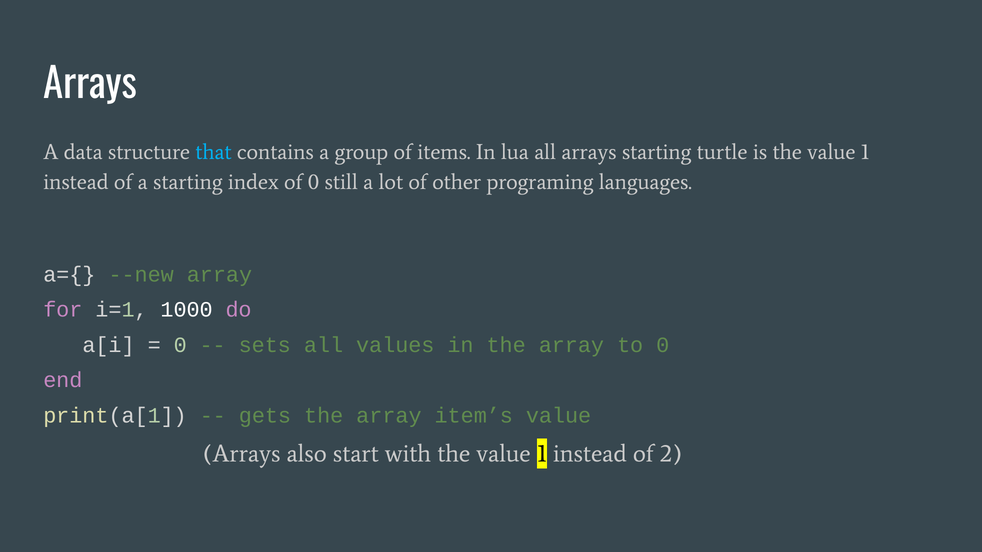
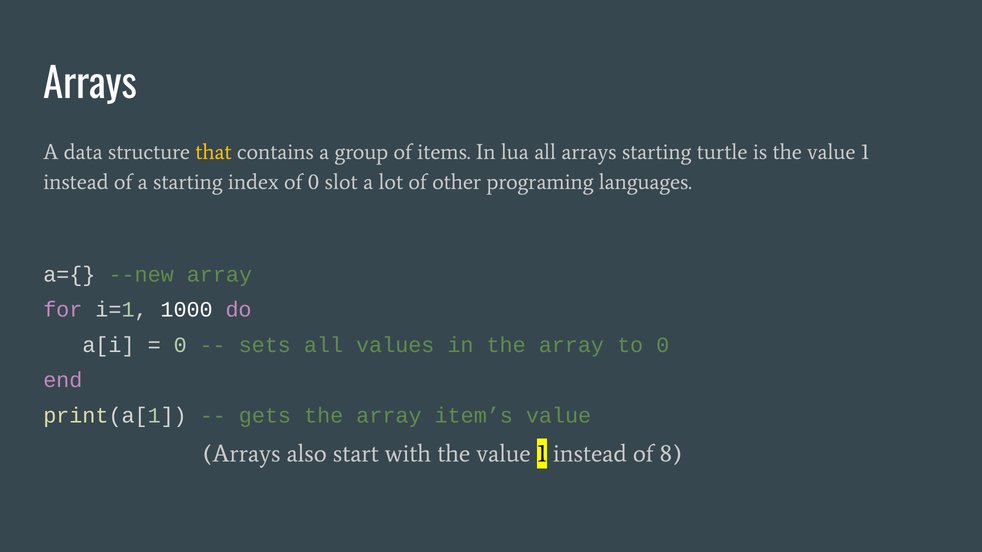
that colour: light blue -> yellow (213, 152)
still: still -> slot (341, 182)
2: 2 -> 8 (671, 454)
